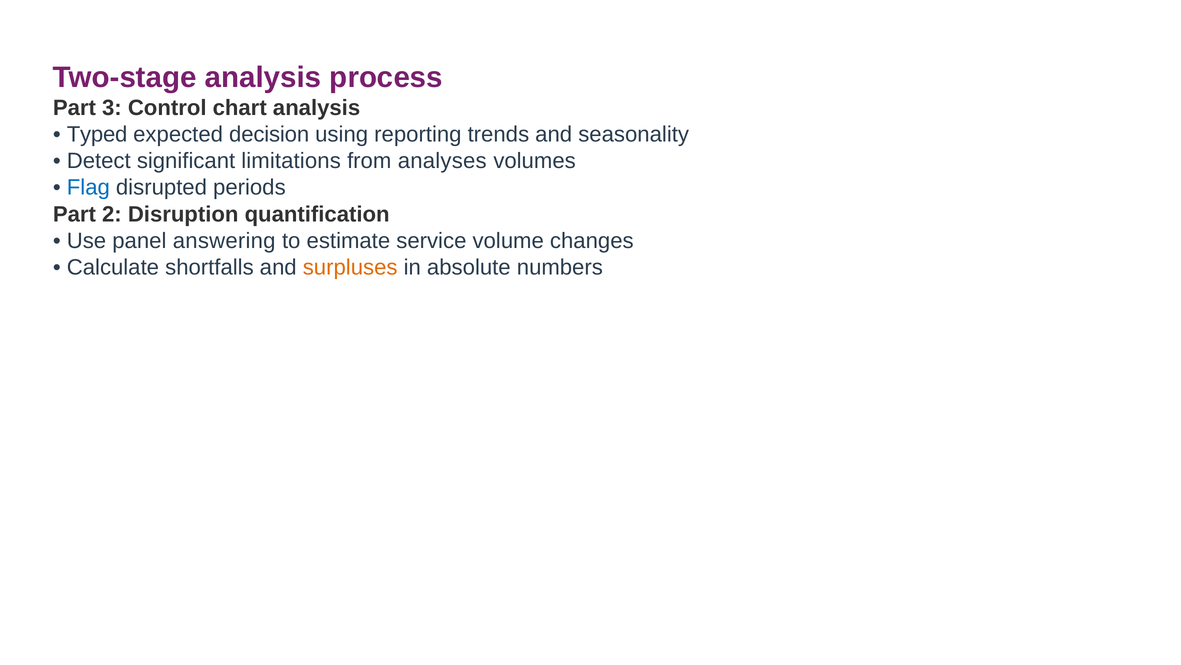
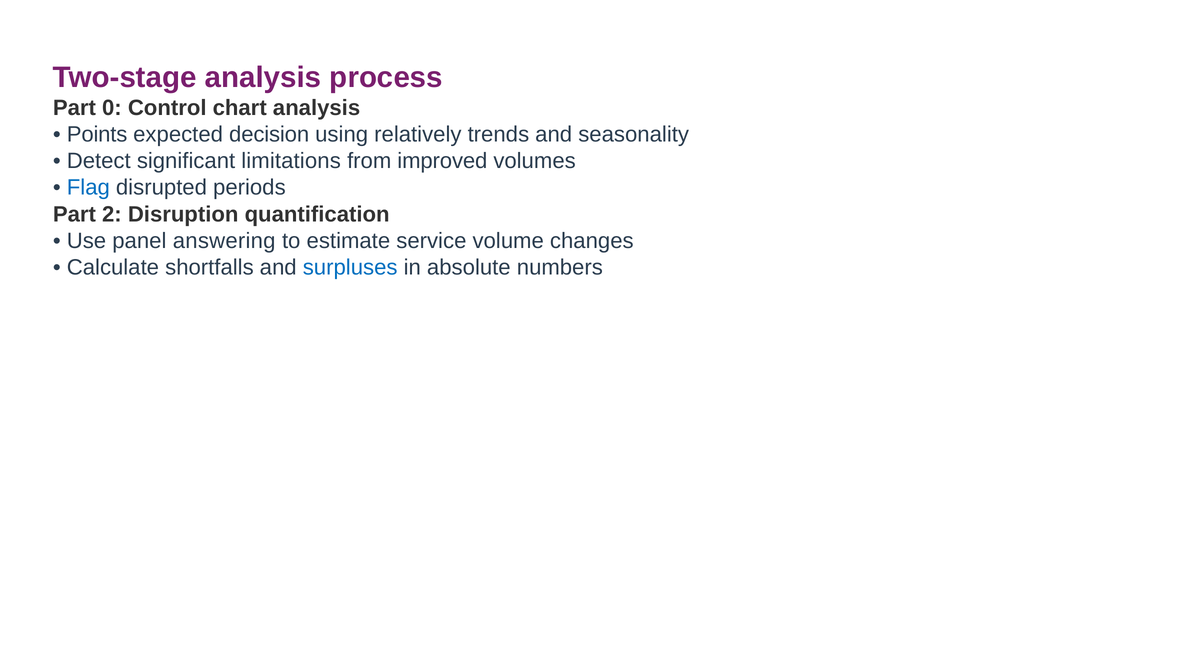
3: 3 -> 0 (112, 108)
Typed: Typed -> Points (97, 134)
reporting: reporting -> relatively (418, 134)
analyses: analyses -> improved (442, 161)
surpluses colour: orange -> blue (350, 267)
